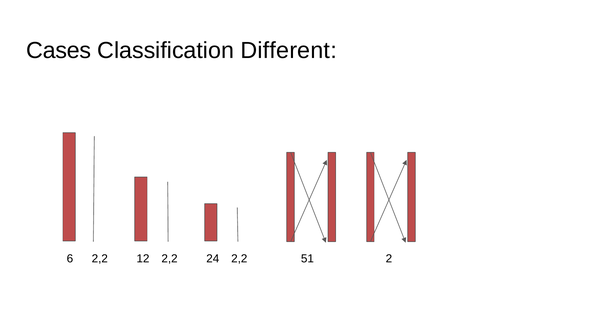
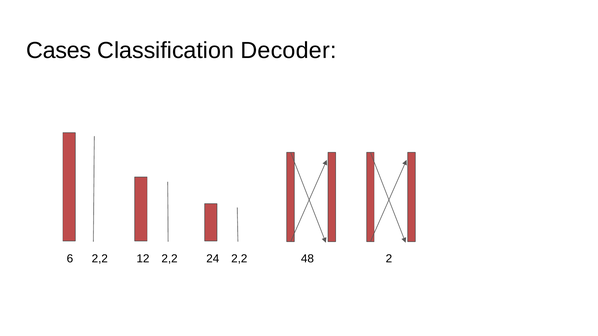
Different: Different -> Decoder (289, 51)
51: 51 -> 48 (307, 259)
